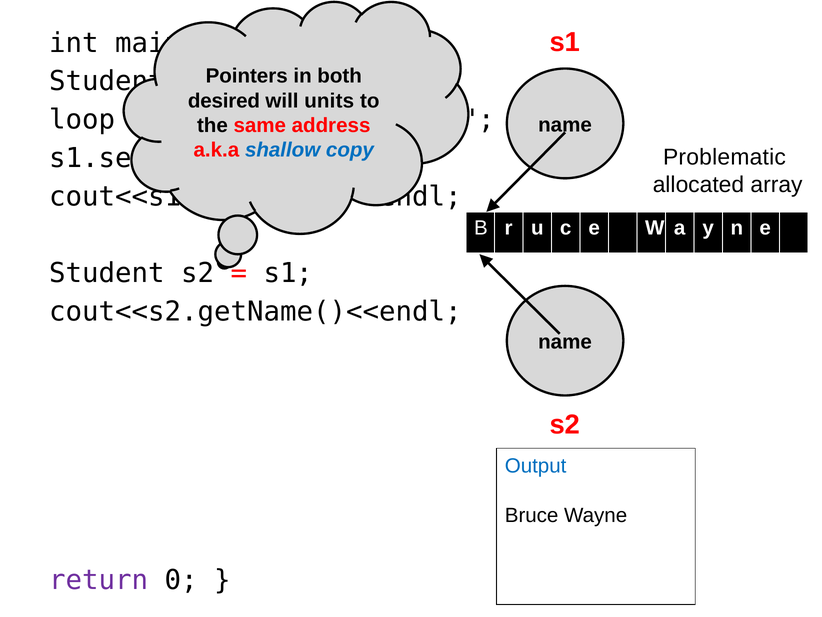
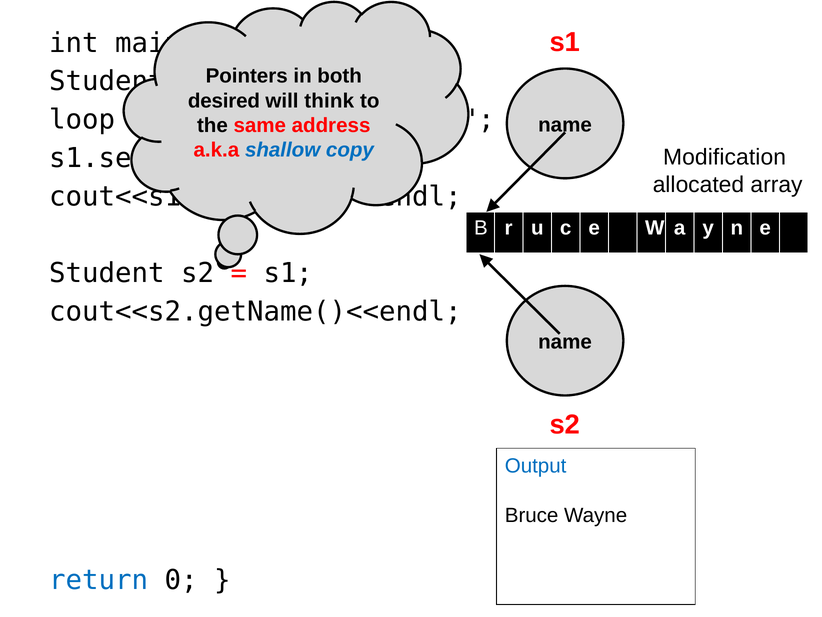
units: units -> think (329, 101)
Problematic: Problematic -> Modification (725, 157)
return colour: purple -> blue (99, 580)
